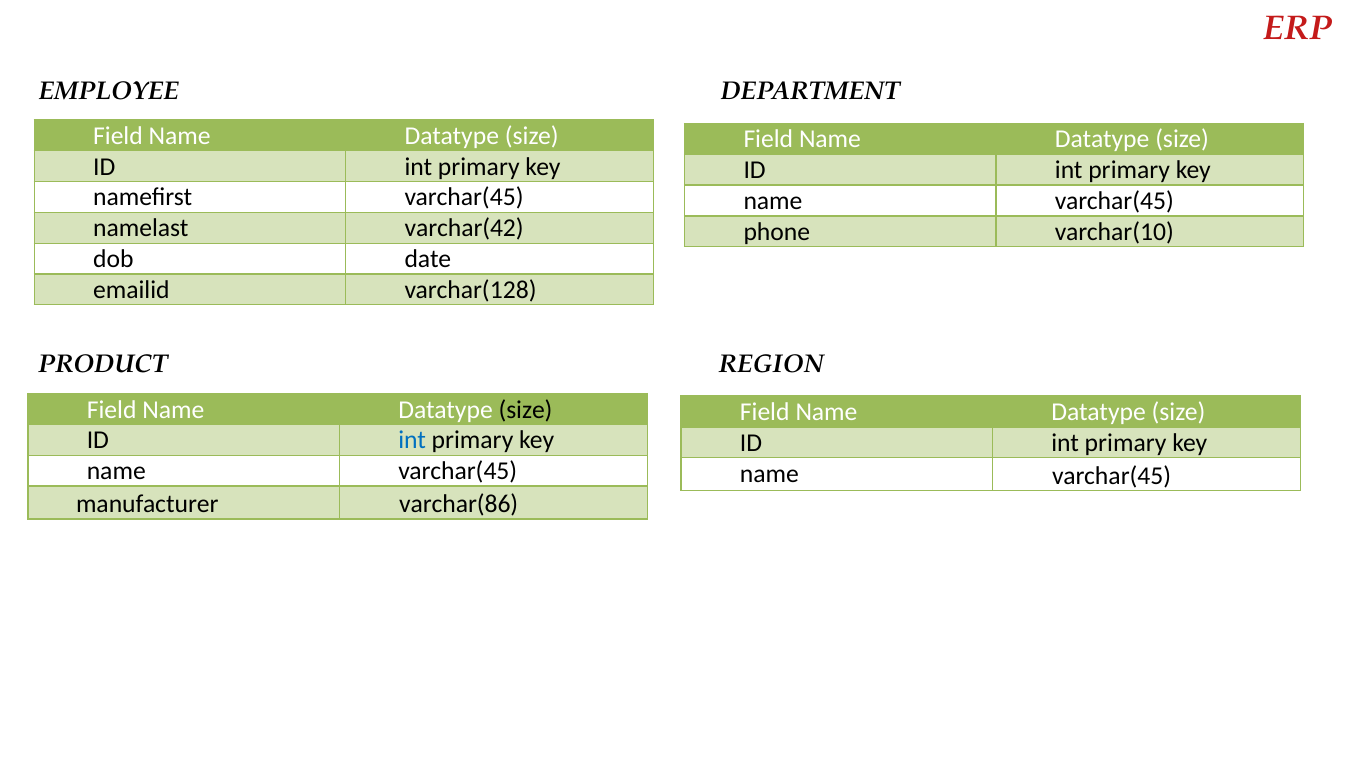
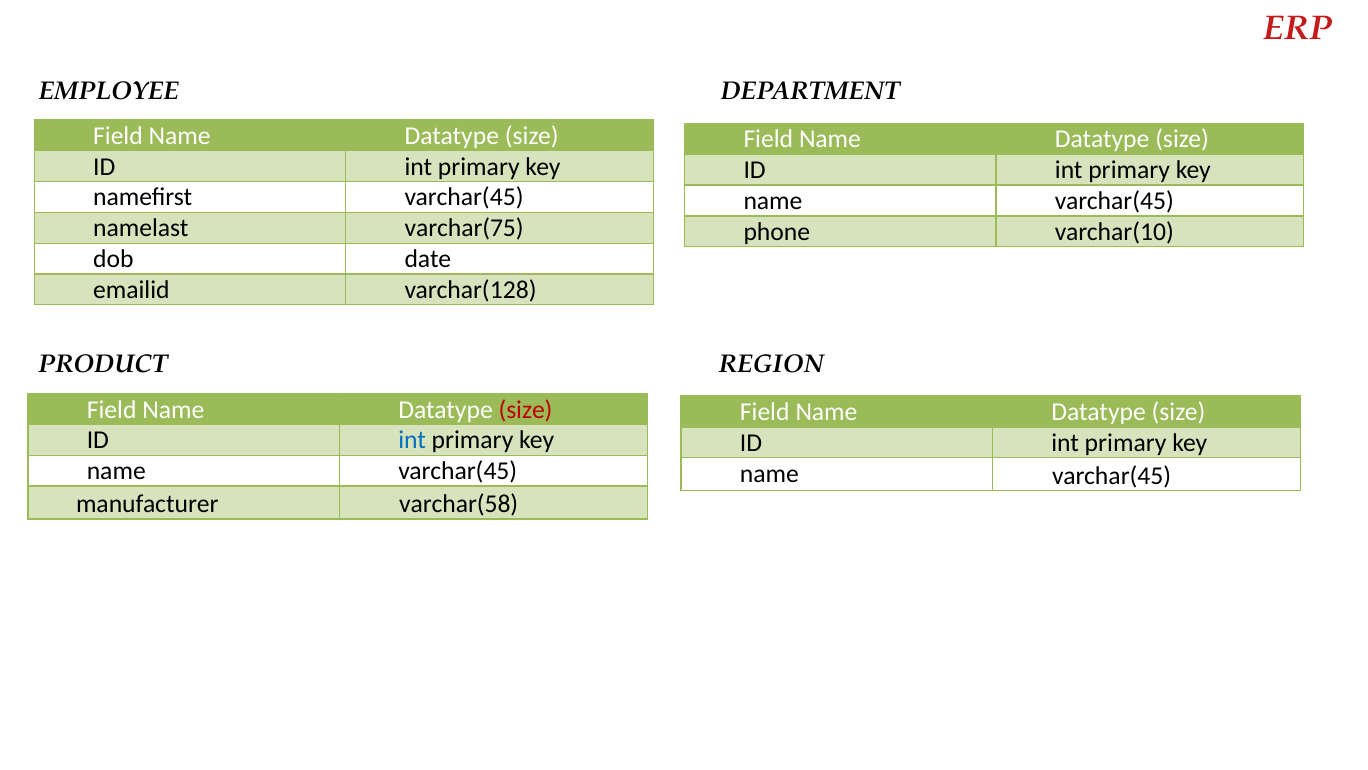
varchar(42: varchar(42 -> varchar(75 (464, 228)
size colour: black -> red (526, 409)
varchar(86: varchar(86 -> varchar(58 (459, 504)
